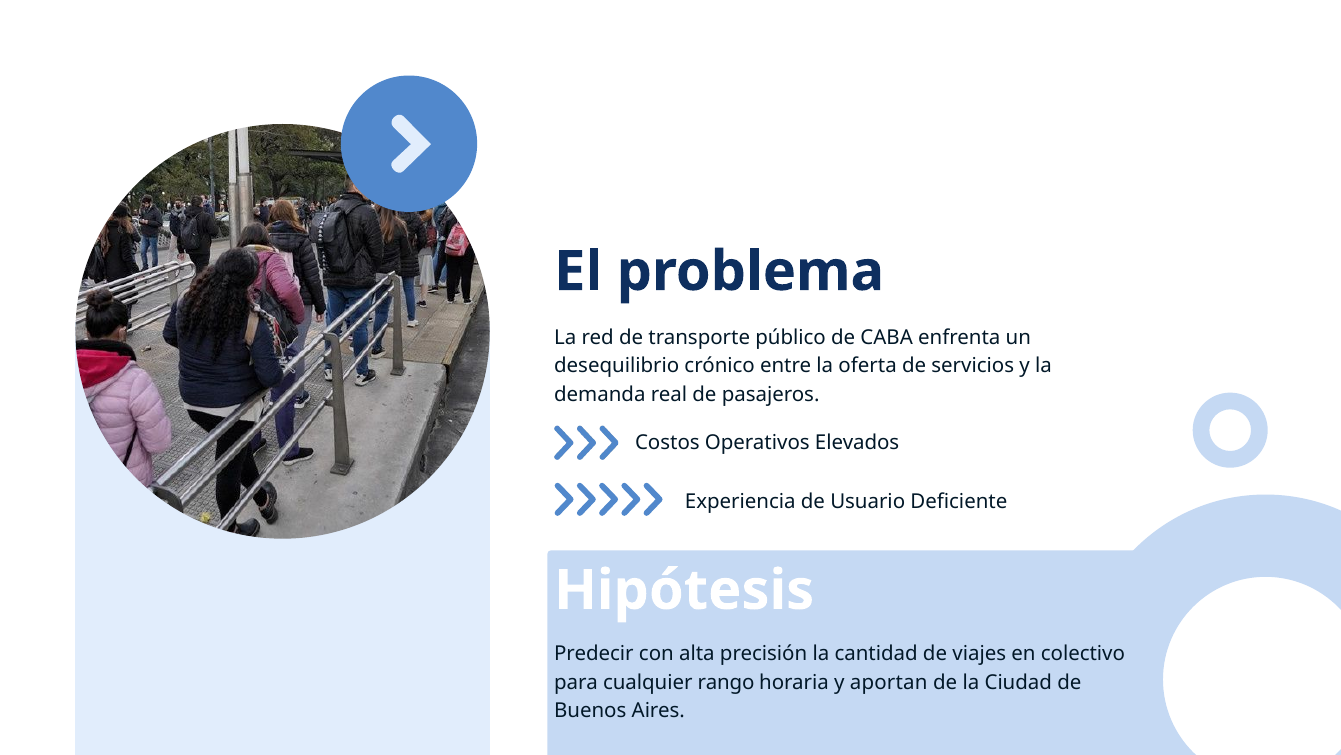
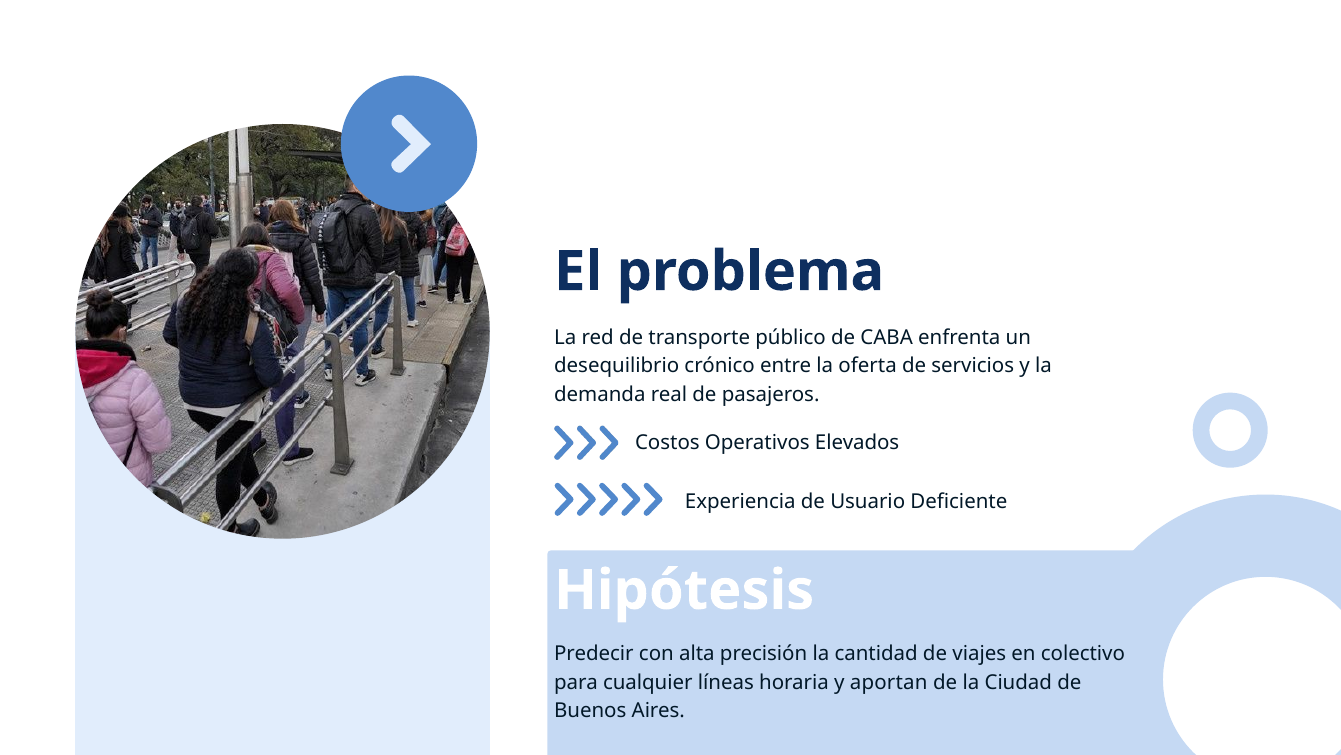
rango: rango -> líneas (726, 682)
